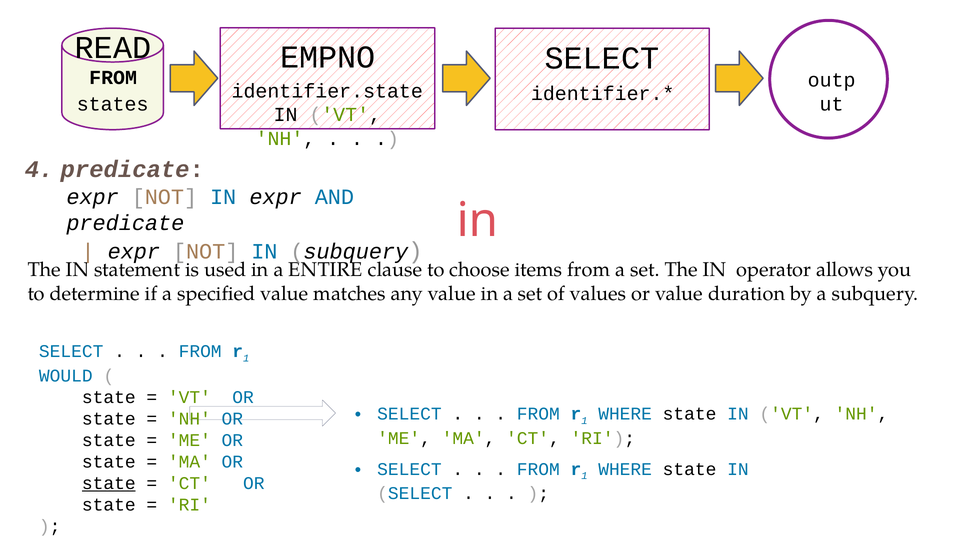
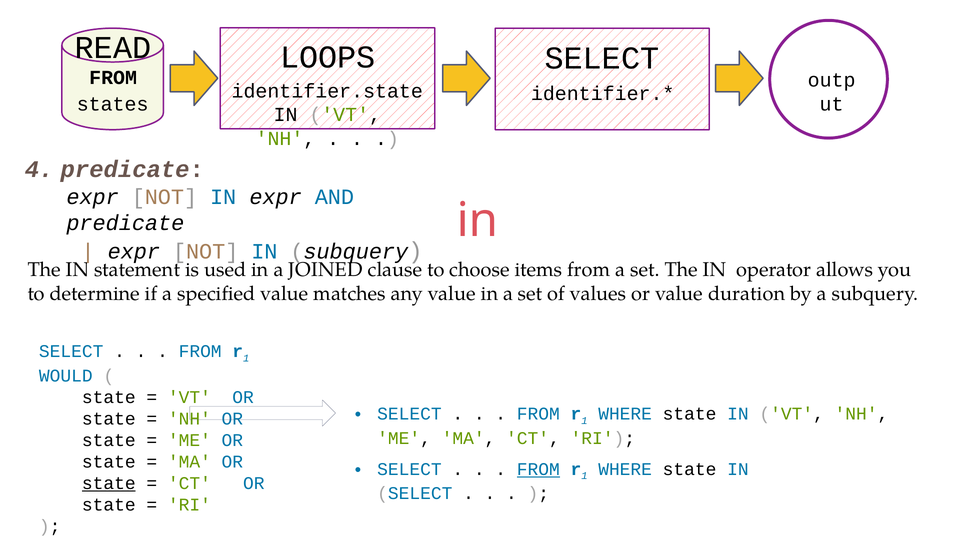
EMPNO: EMPNO -> LOOPS (328, 57)
ENTIRE: ENTIRE -> JOINED (325, 270)
FROM underline: none -> present (538, 469)
